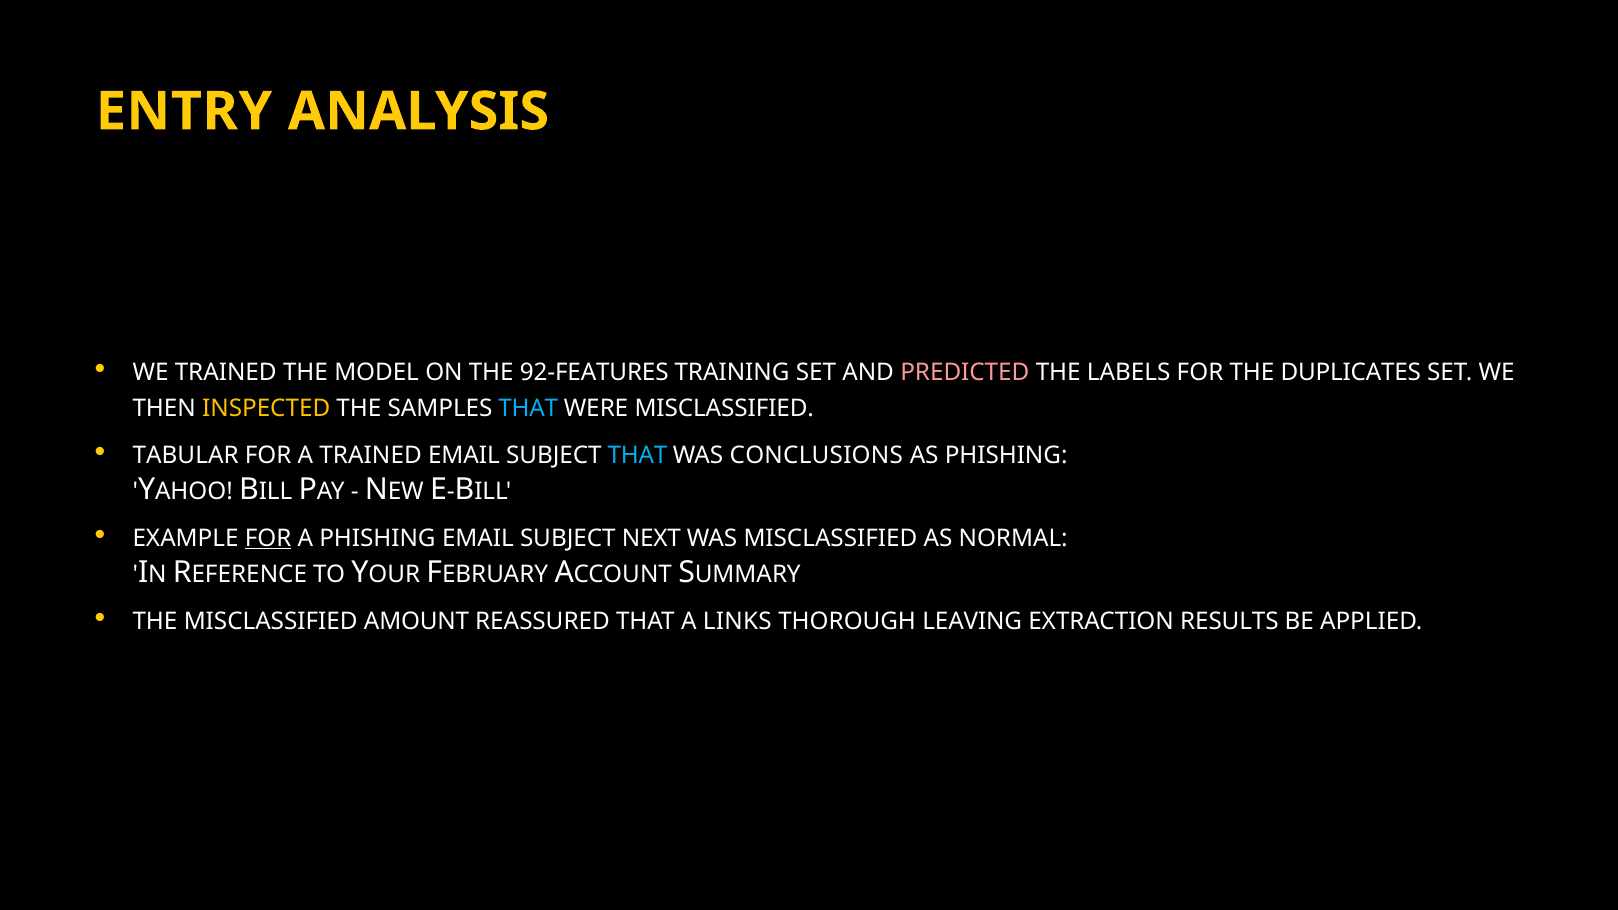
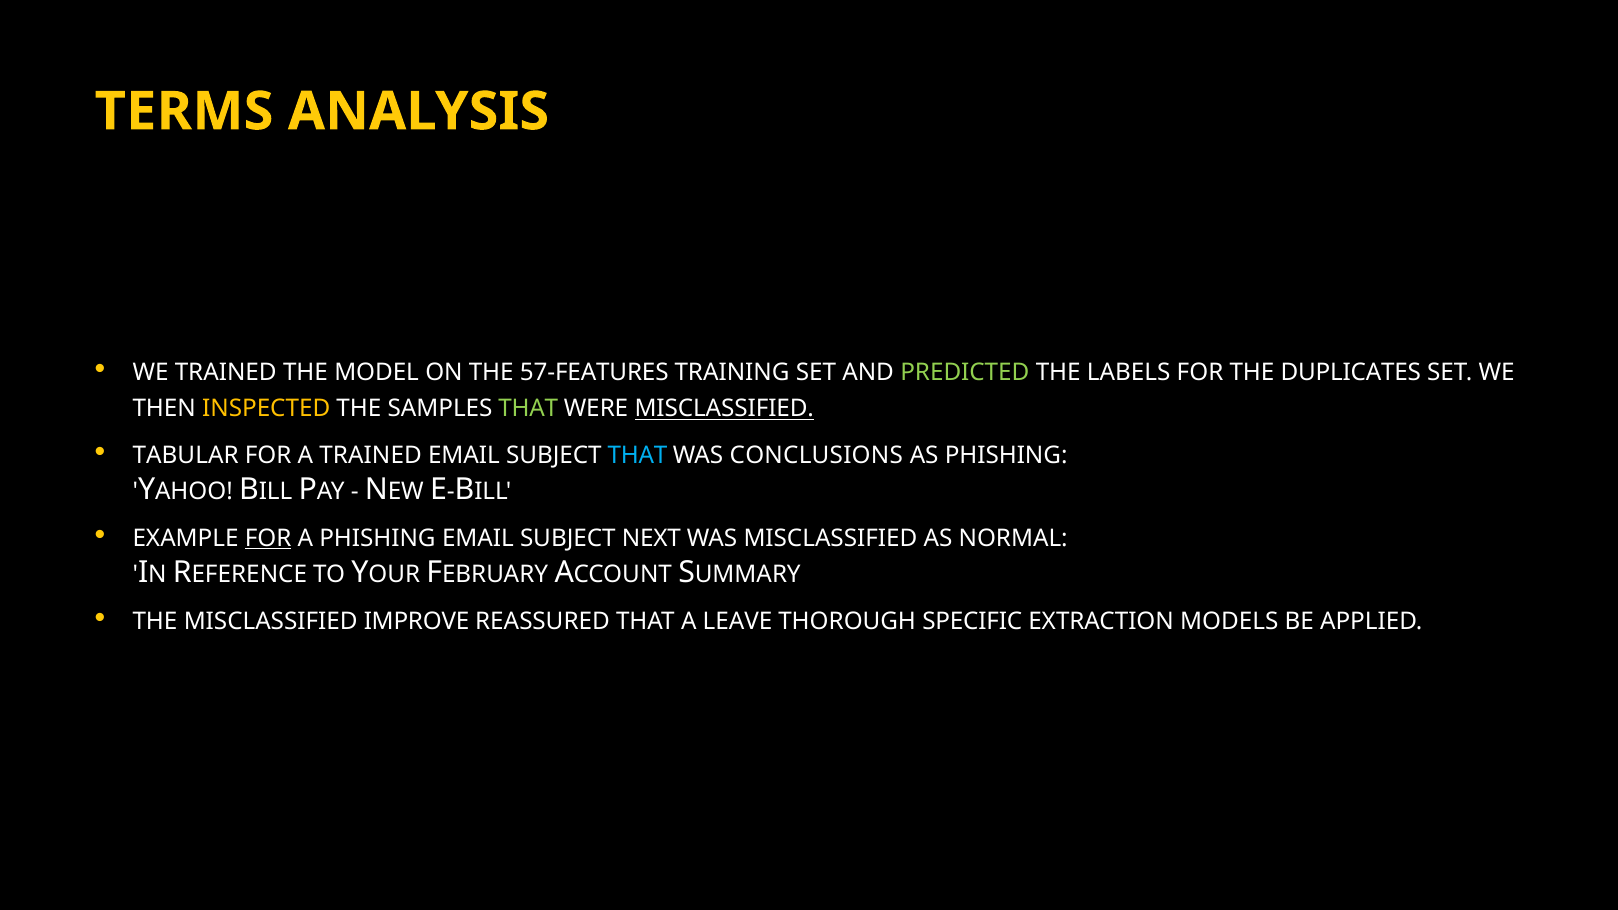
ENTRY: ENTRY -> TERMS (184, 112)
92-FEATURES: 92-FEATURES -> 57-FEATURES (594, 372)
PREDICTED colour: pink -> light green (965, 372)
THAT colour: light blue -> light green (528, 409)
MISCLASSIFIED underline: none -> present (724, 409)
AMOUNT: AMOUNT -> IMPROVE (417, 621)
LINKS: LINKS -> LEAVE (737, 621)
LEAVING: LEAVING -> SPECIFIC (972, 621)
RESULTS: RESULTS -> MODELS (1229, 621)
